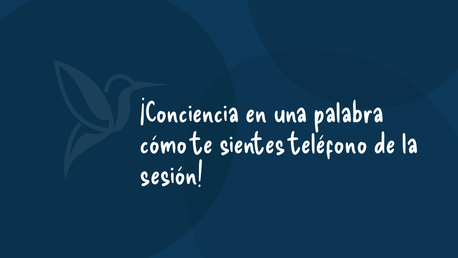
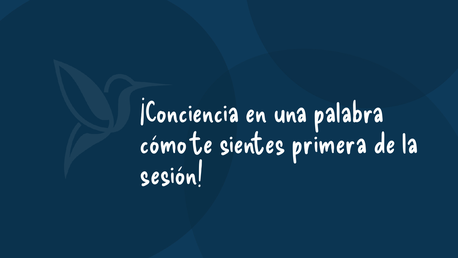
teléfono: teléfono -> primera (330, 144)
